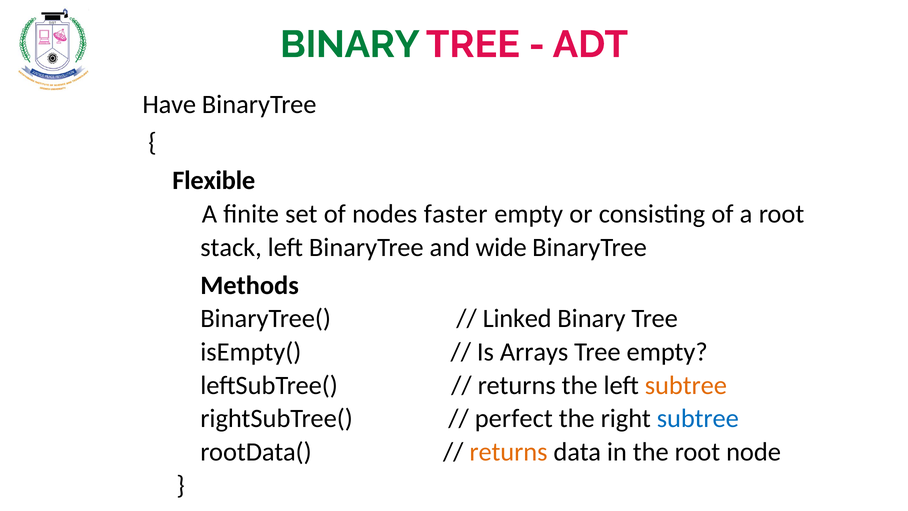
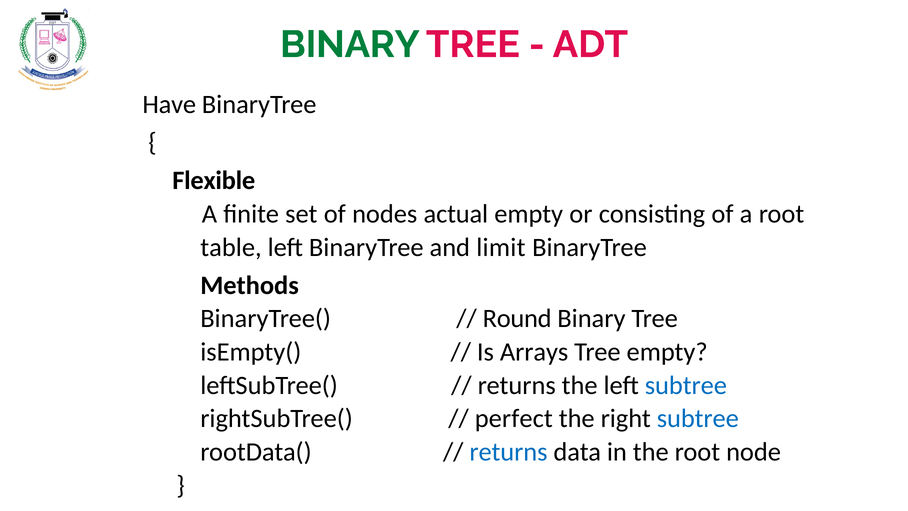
faster: faster -> actual (456, 214)
stack: stack -> table (231, 247)
wide: wide -> limit (501, 247)
Linked: Linked -> Round (517, 319)
subtree colour: orange -> blue (686, 385)
returns colour: orange -> blue (508, 452)
